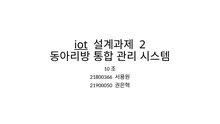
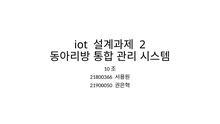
iot underline: present -> none (81, 45)
